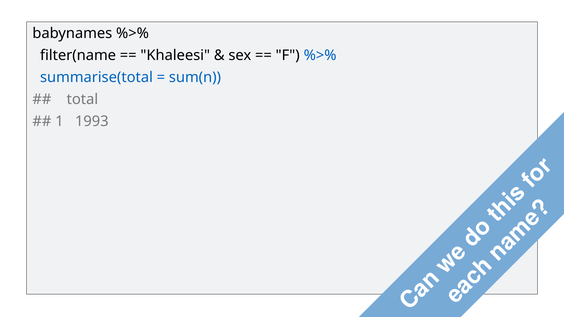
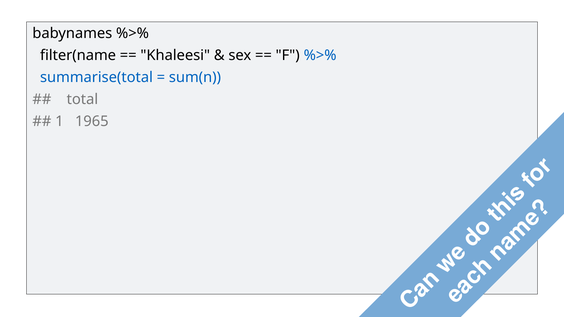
1993: 1993 -> 1965 (92, 121)
